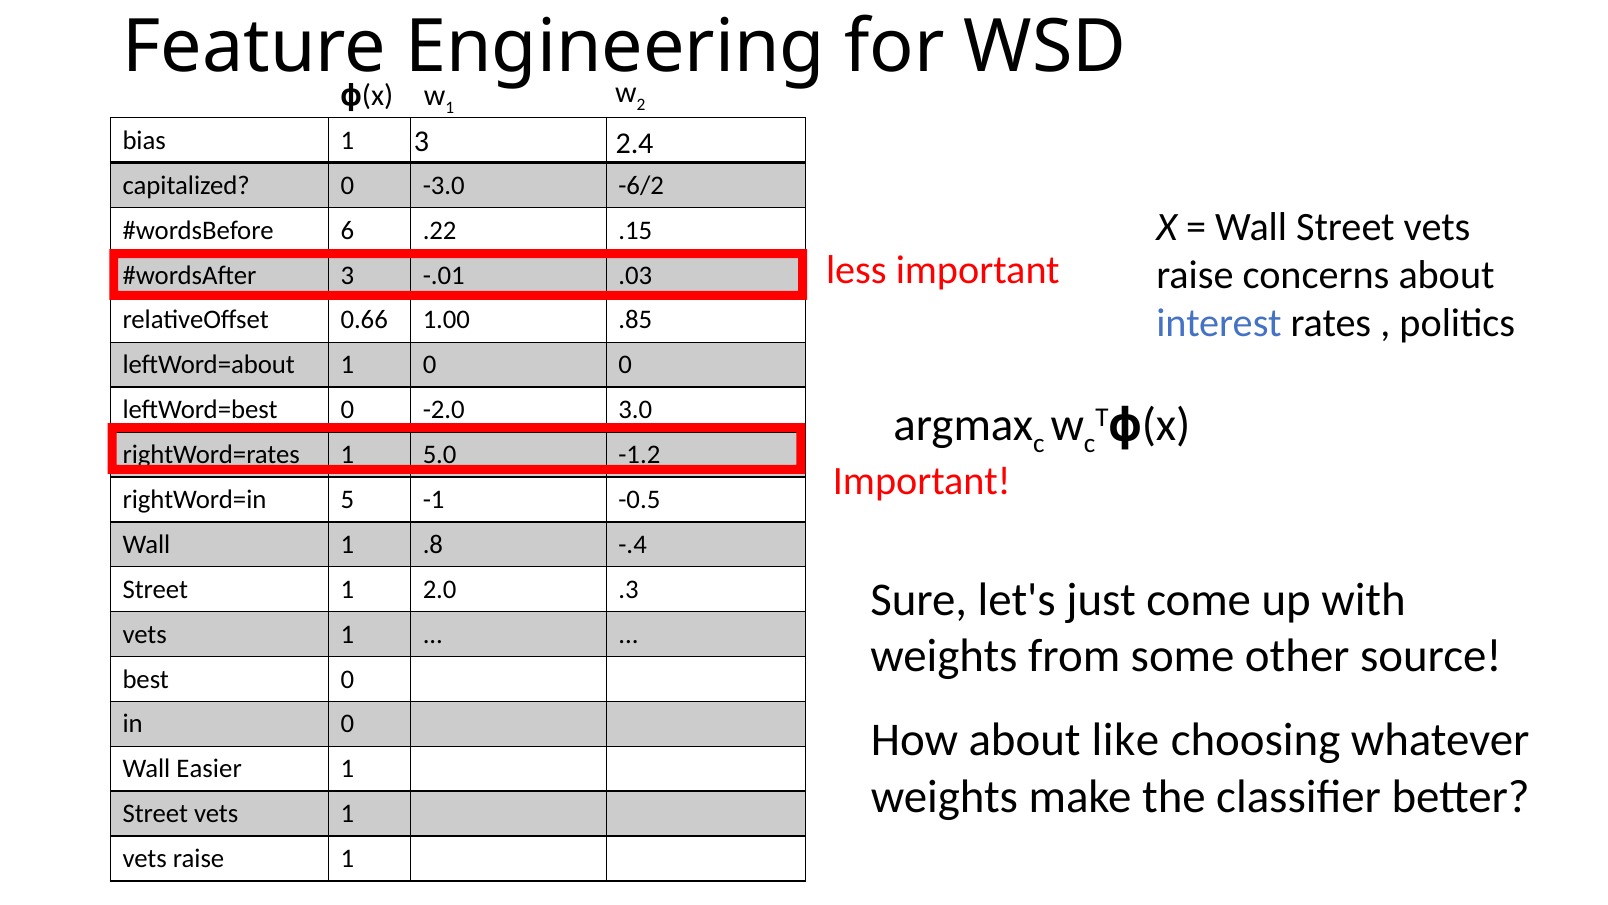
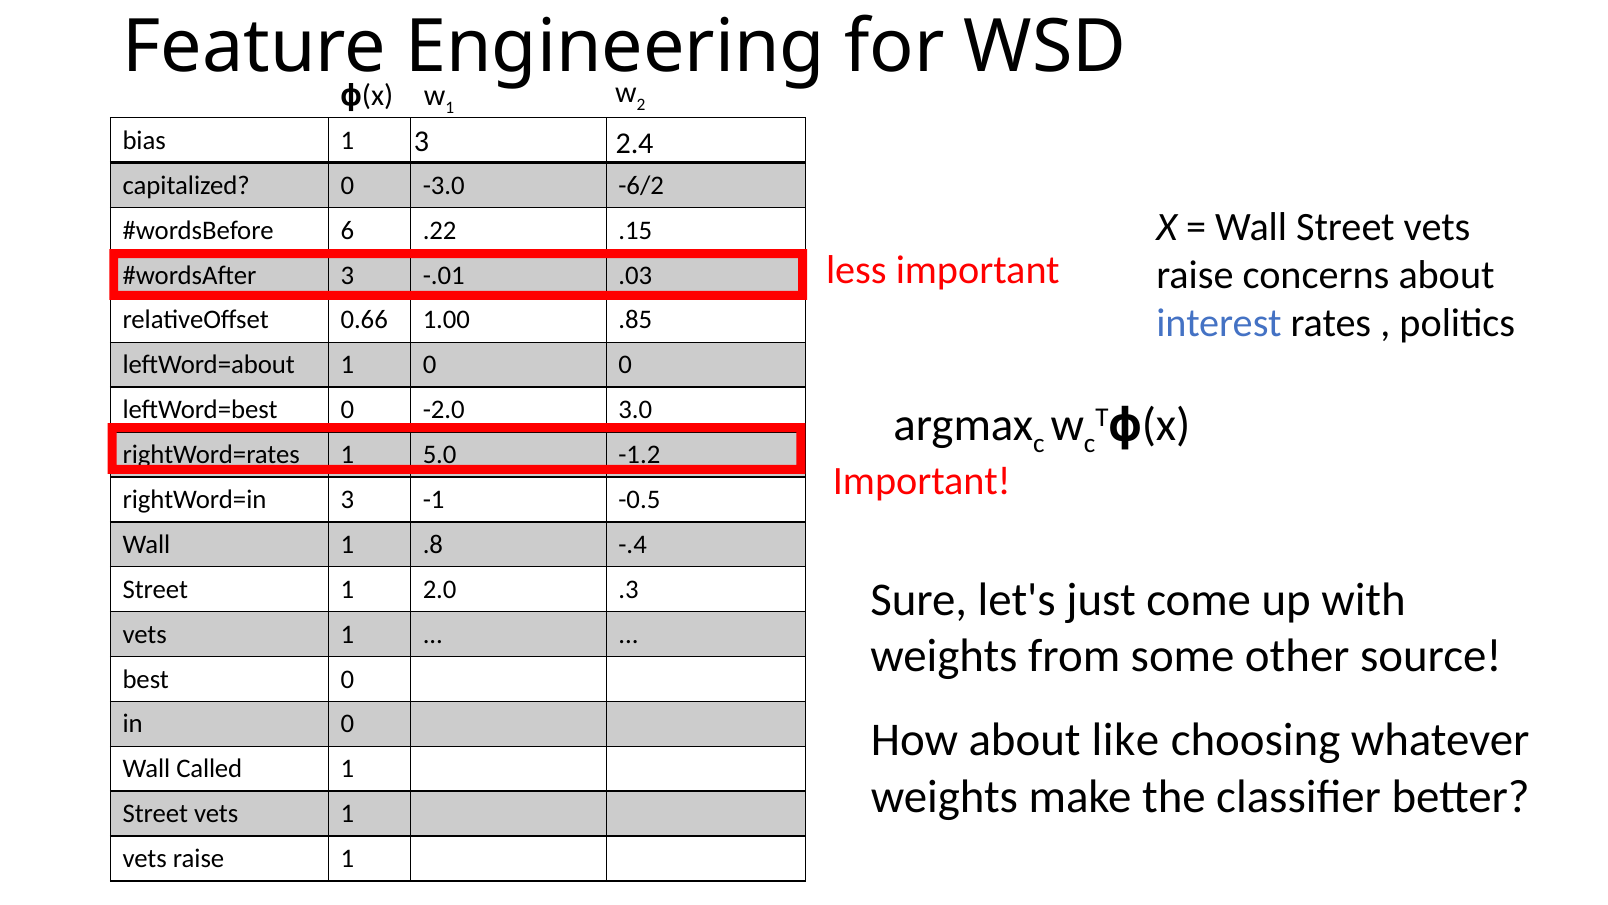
rightWord=in 5: 5 -> 3 (347, 499)
Easier: Easier -> Called (209, 769)
